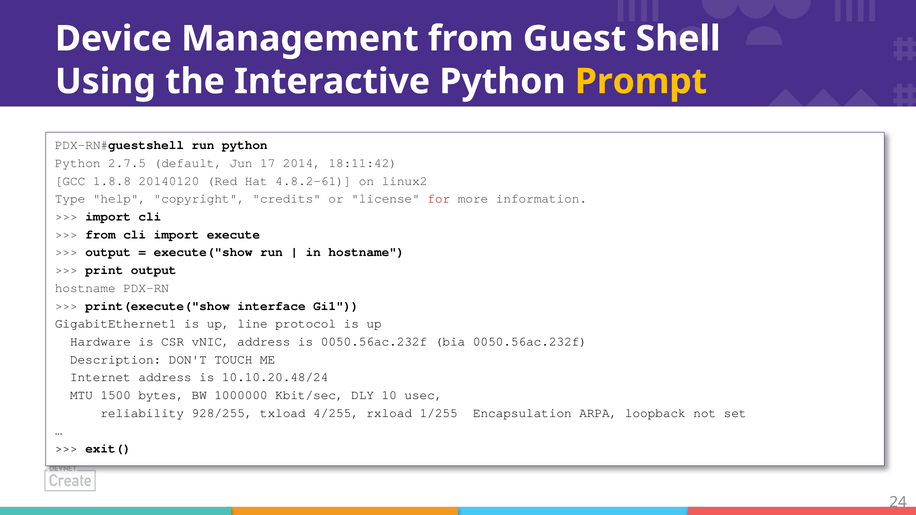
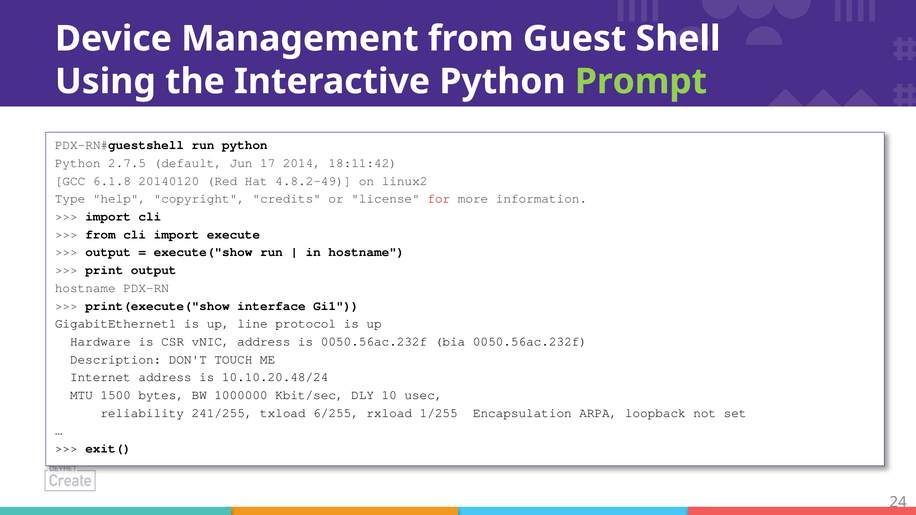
Prompt colour: yellow -> light green (641, 82)
1.8.8: 1.8.8 -> 6.1.8 (112, 181)
4.8.2-61: 4.8.2-61 -> 4.8.2-49 (313, 181)
928/255: 928/255 -> 241/255 (222, 413)
4/255: 4/255 -> 6/255 (336, 413)
